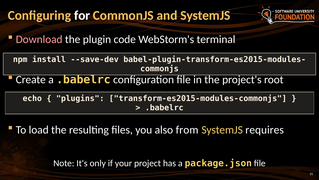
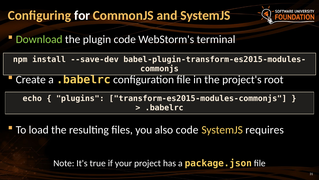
Download colour: pink -> light green (39, 39)
also from: from -> code (187, 130)
only: only -> true (98, 163)
